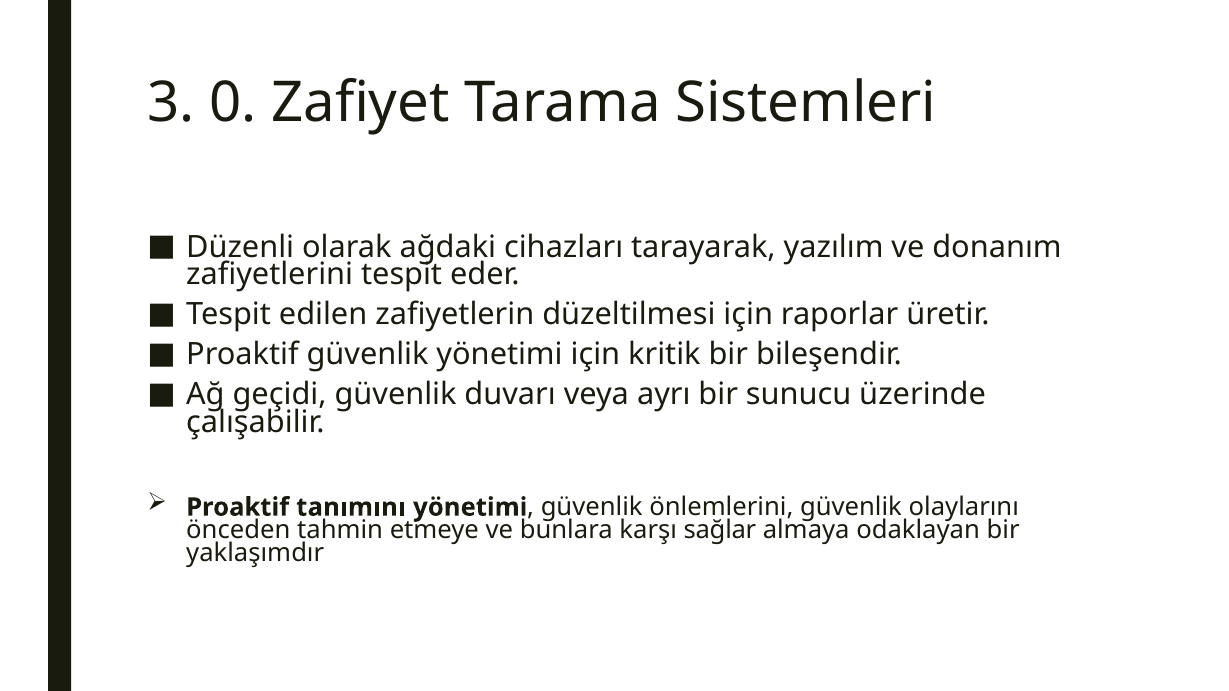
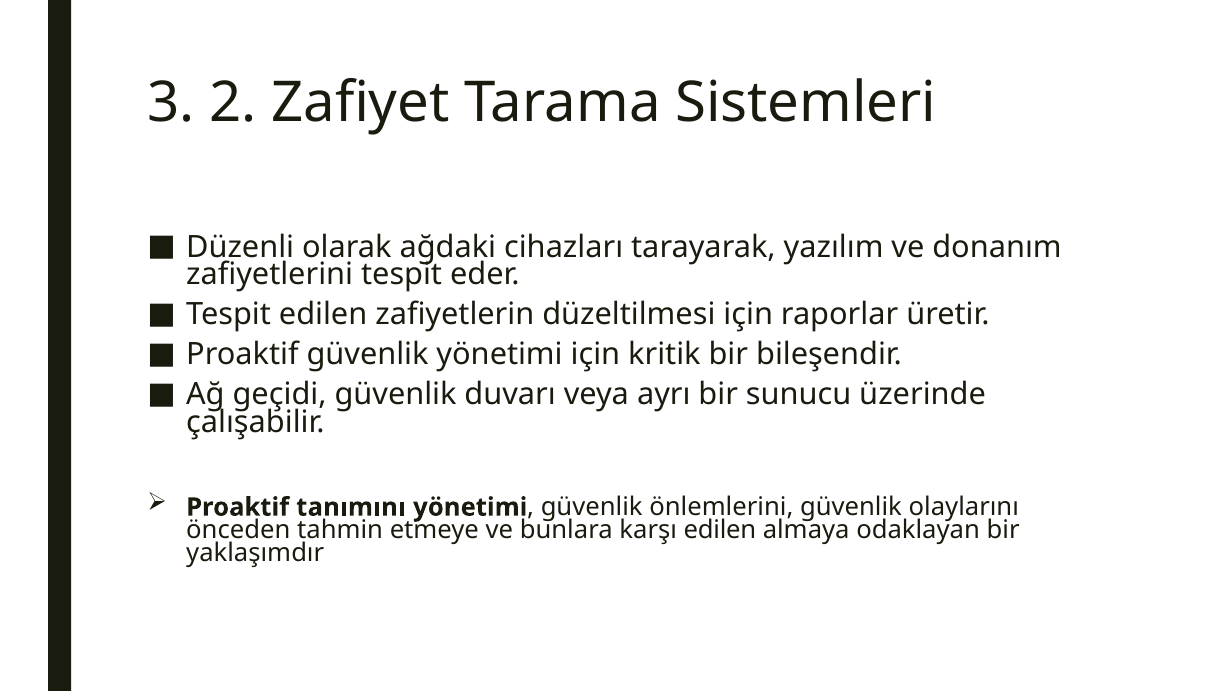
0: 0 -> 2 (233, 103)
karşı sağlar: sağlar -> edilen (720, 531)
